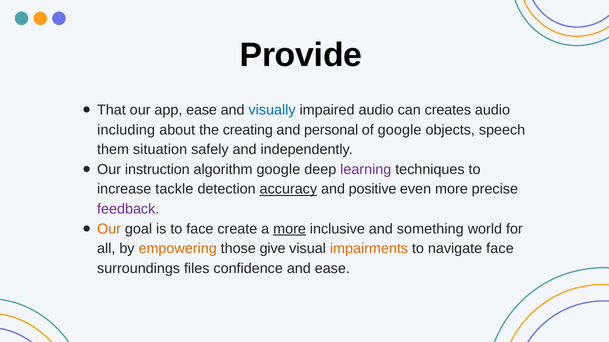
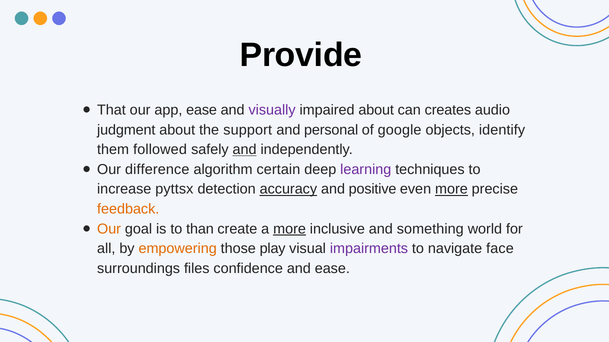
visually colour: blue -> purple (272, 110)
impaired audio: audio -> about (376, 110)
including: including -> judgment (126, 130)
creating: creating -> support (248, 130)
speech: speech -> identify (502, 130)
situation: situation -> followed (160, 150)
and underline: none -> present (245, 150)
instruction: instruction -> difference (157, 170)
algorithm google: google -> certain (278, 170)
tackle: tackle -> pyttsx (174, 190)
more underline: none -> present (451, 190)
feedback colour: purple -> orange (128, 209)
to face: face -> than (200, 229)
give: give -> play (273, 249)
impairments colour: orange -> purple (369, 249)
